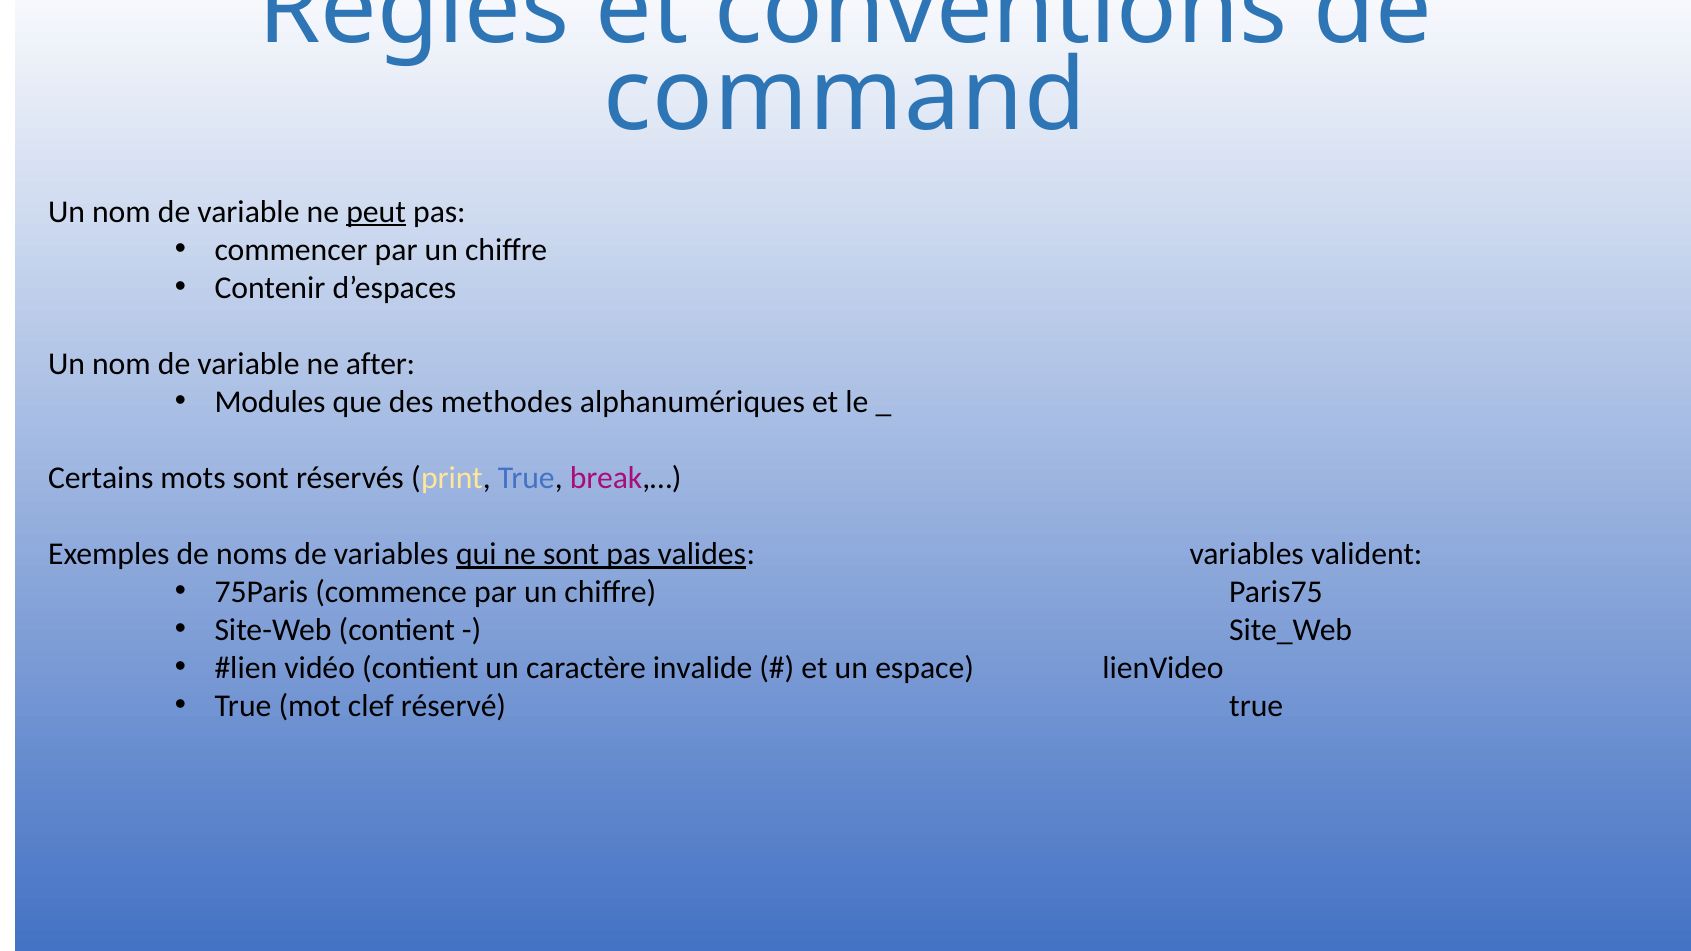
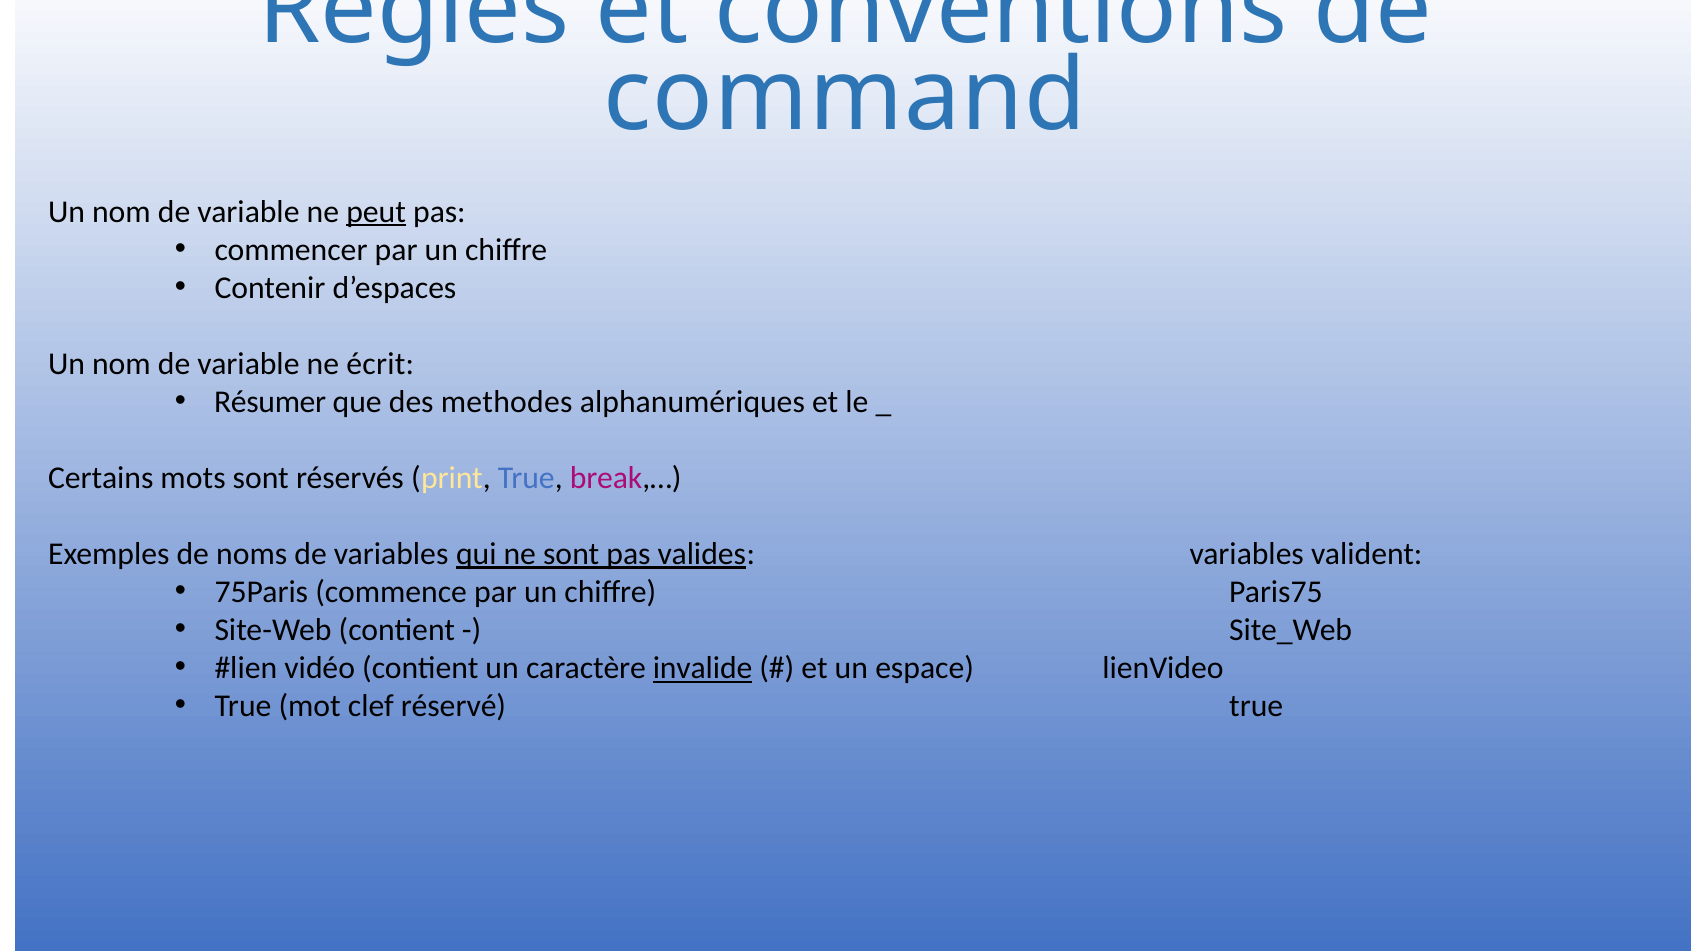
after: after -> écrit (380, 364)
Modules: Modules -> Résumer (270, 402)
invalide underline: none -> present (703, 668)
